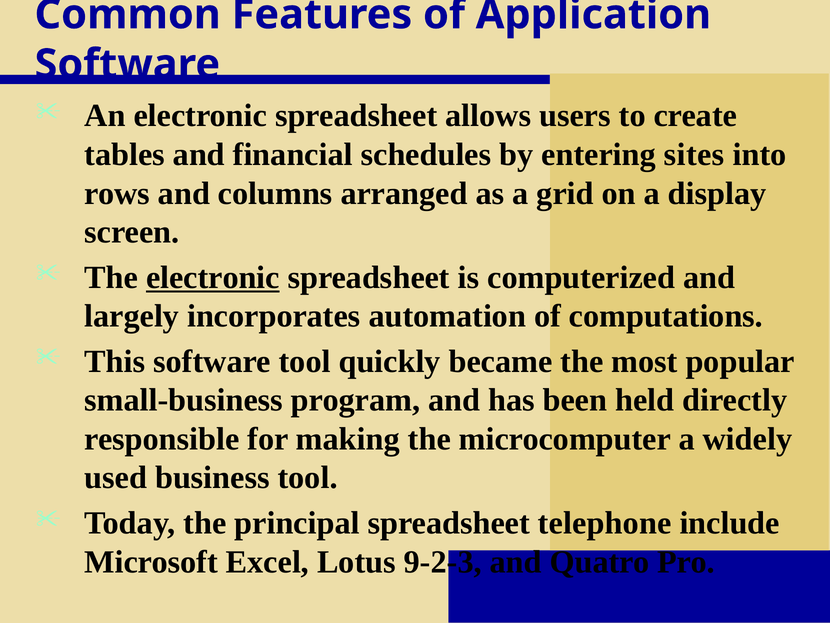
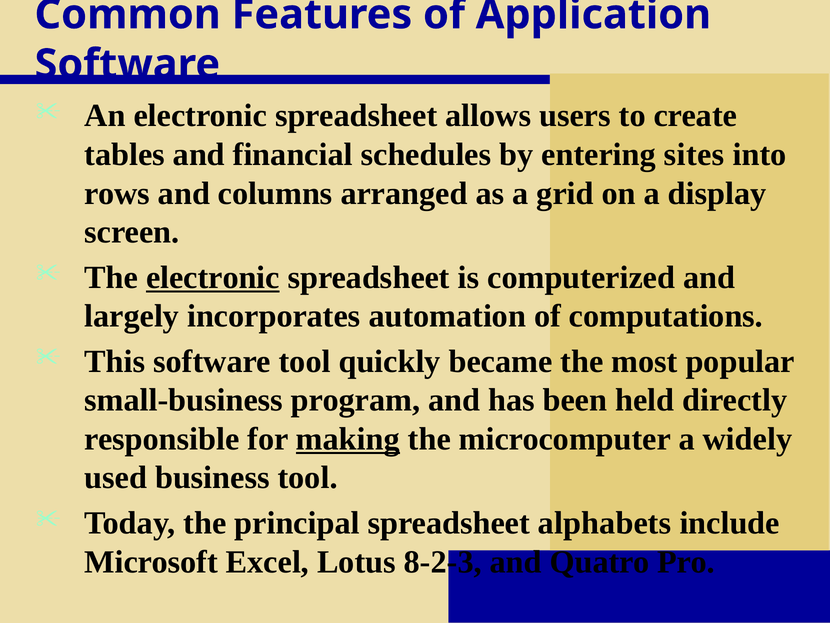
making underline: none -> present (348, 439)
telephone: telephone -> alphabets (605, 523)
9-2-3: 9-2-3 -> 8-2-3 (443, 561)
